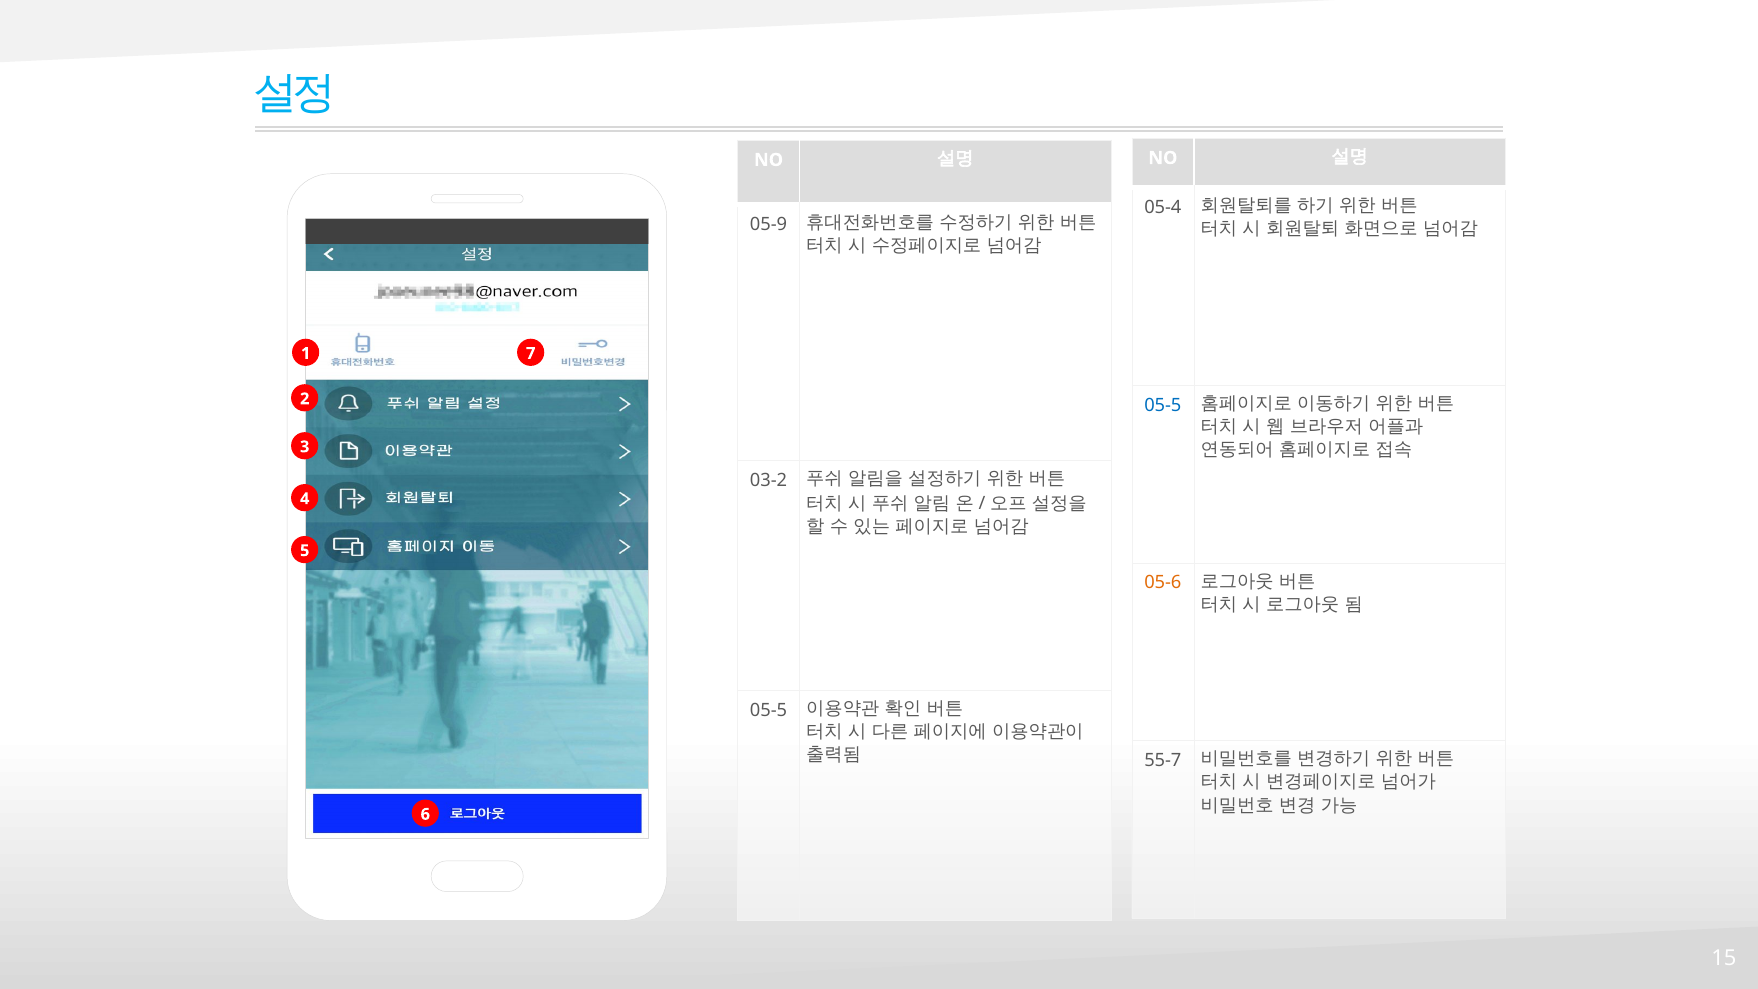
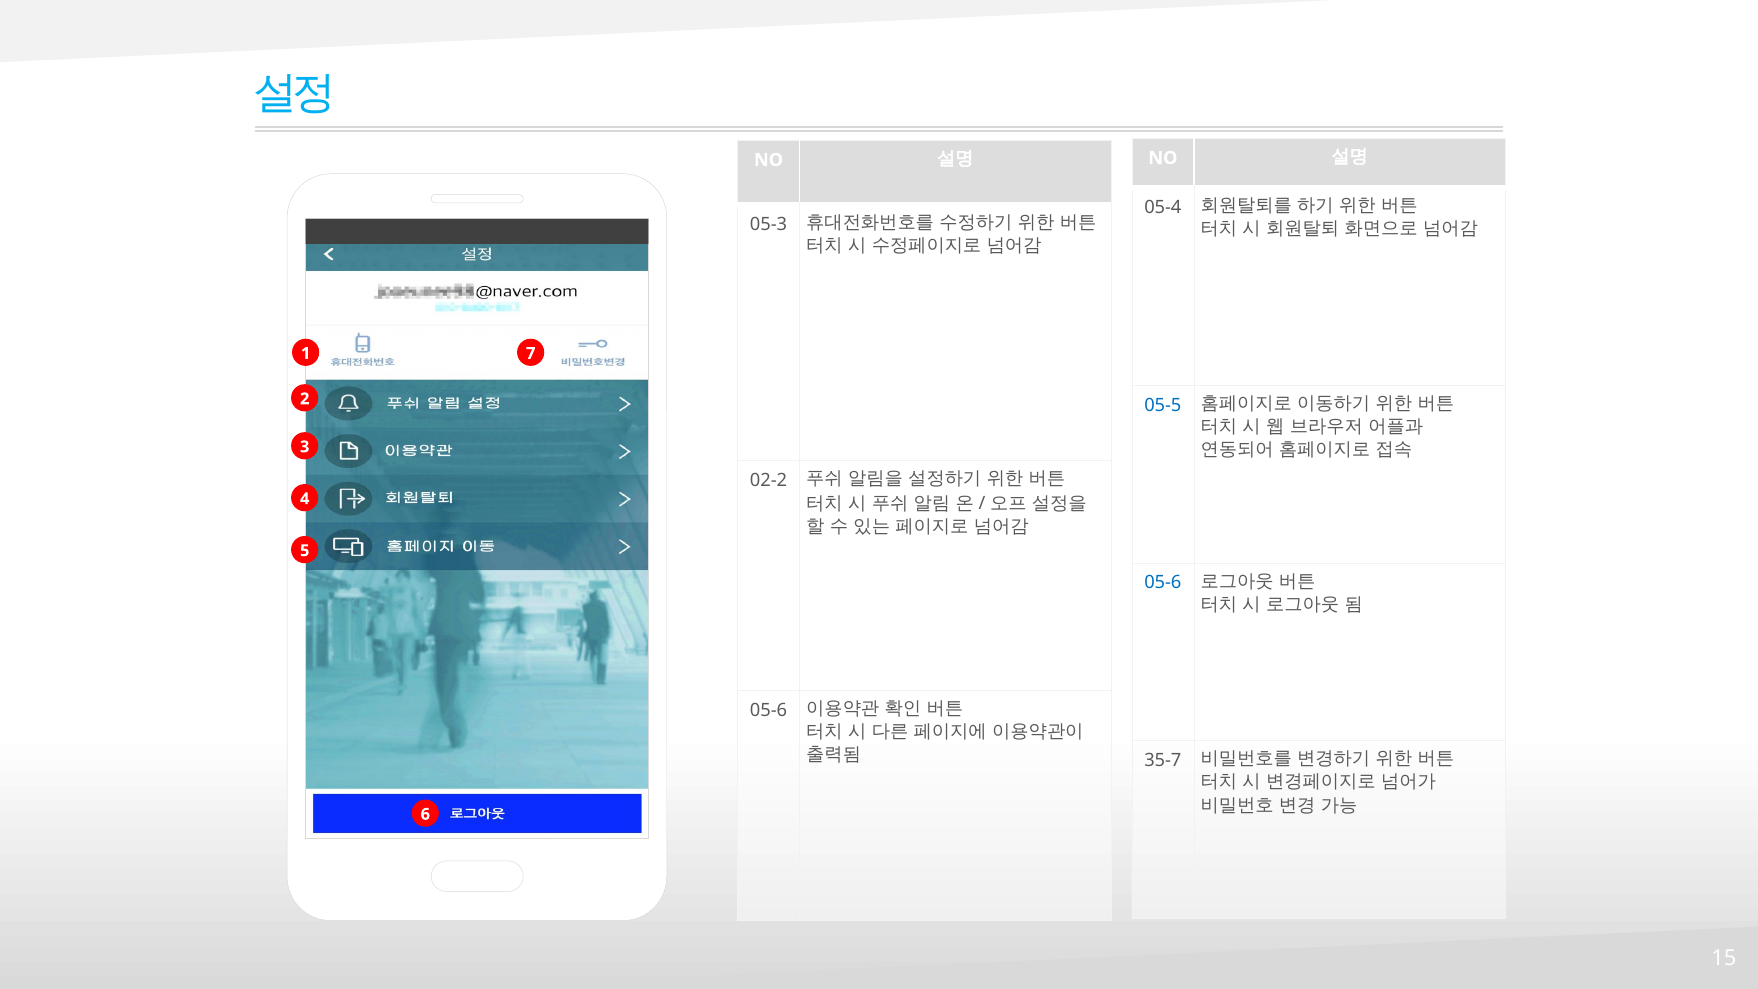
05-9: 05-9 -> 05-3 (769, 224)
03-2: 03-2 -> 02-2 (769, 480)
05-6 colour: orange -> blue (1163, 583)
05-5: 05-5 -> 05-6 (769, 710)
55-7: 55-7 -> 35-7 (1163, 761)
